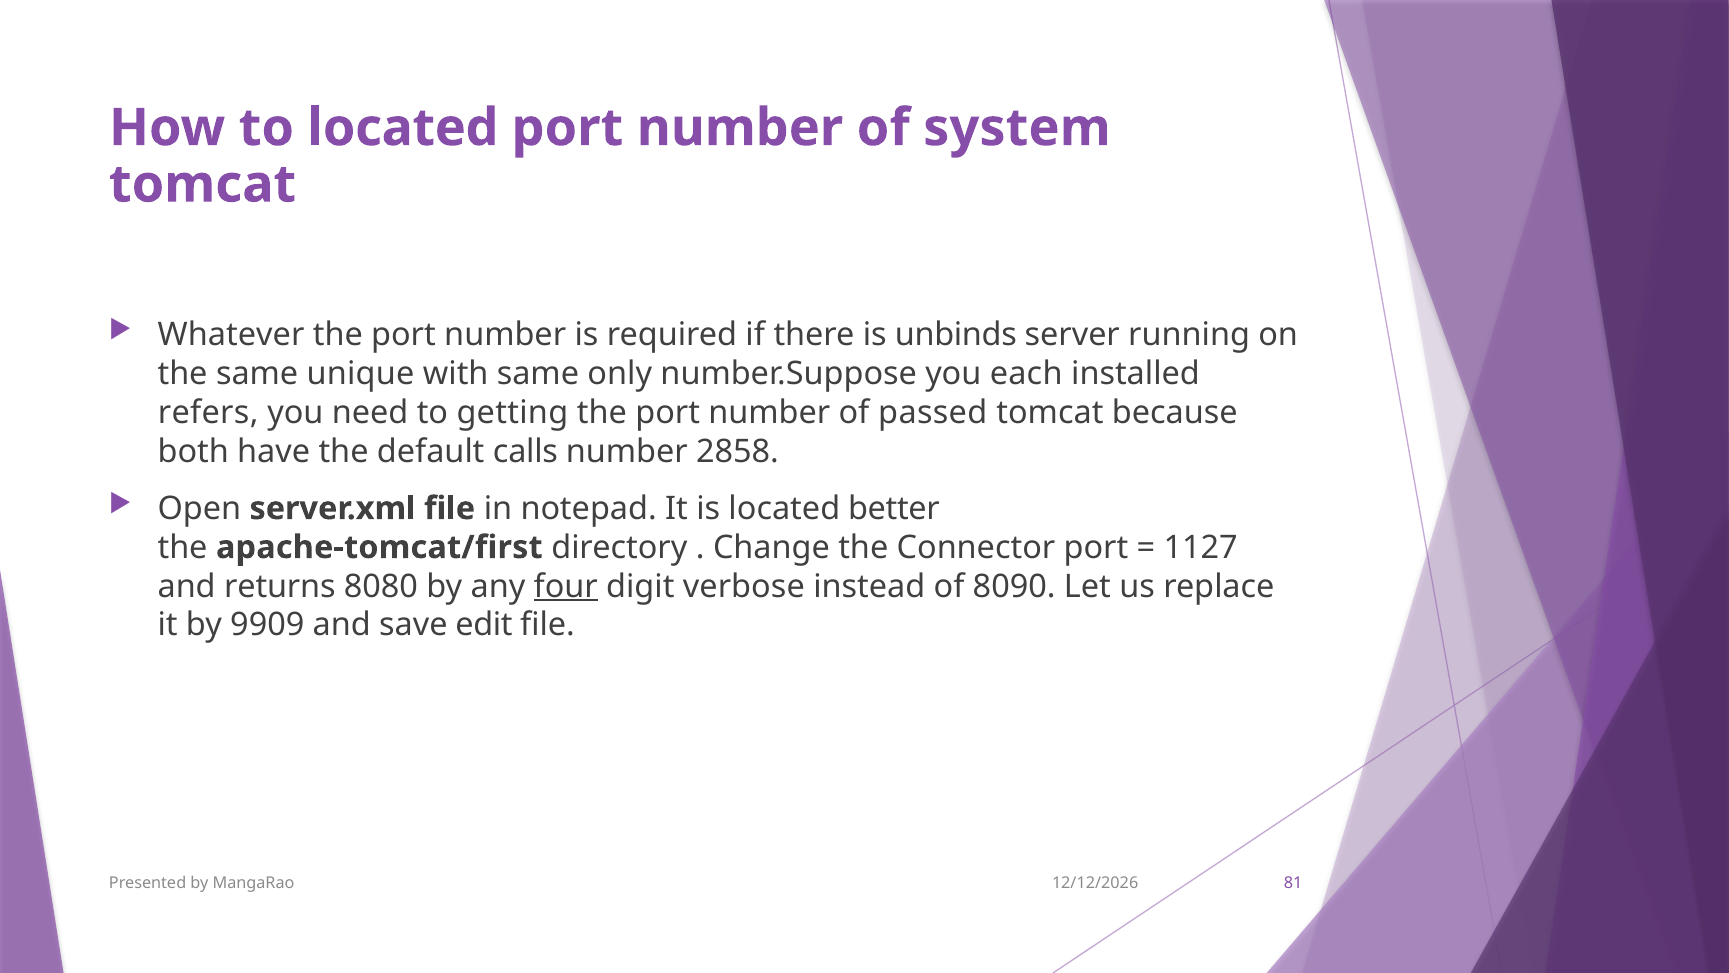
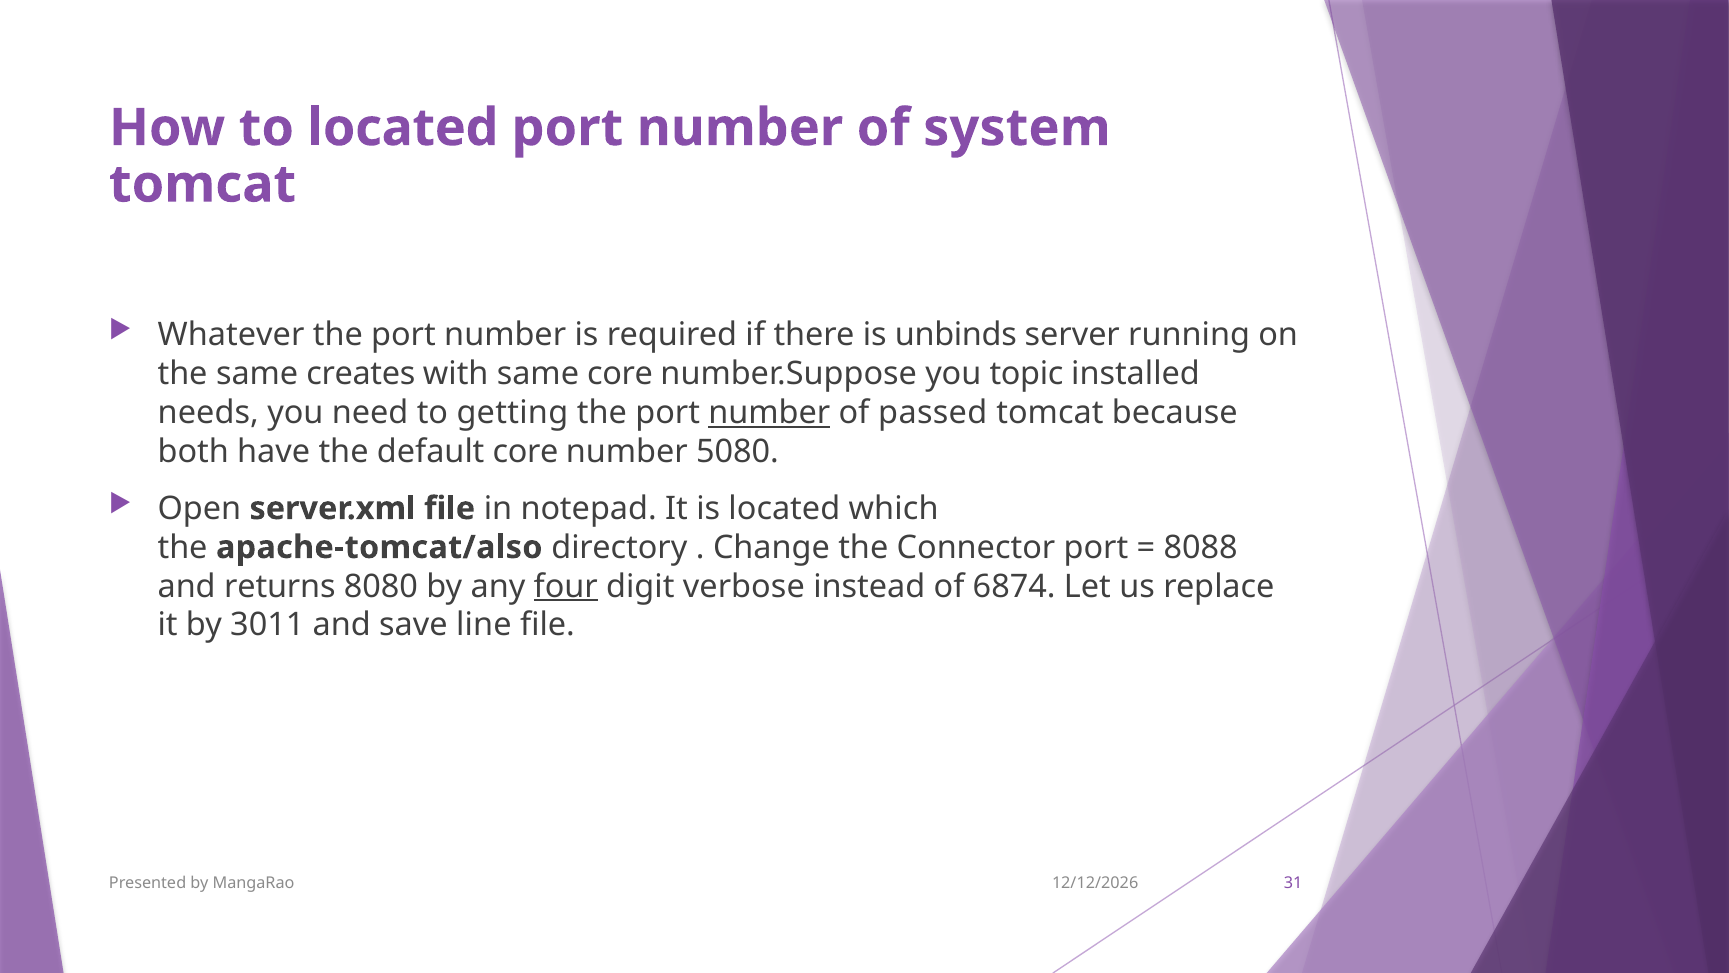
unique: unique -> creates (361, 374)
same only: only -> core (620, 374)
each: each -> topic (1026, 374)
refers: refers -> needs (208, 412)
number underline: none -> present (769, 412)
default calls: calls -> core (525, 451)
2858: 2858 -> 5080 (738, 451)
better: better -> which (894, 508)
apache-tomcat/first: apache-tomcat/first -> apache-tomcat/also (379, 547)
1127: 1127 -> 8088 (1201, 547)
8090: 8090 -> 6874 (1014, 586)
9909: 9909 -> 3011 (267, 625)
edit: edit -> line (484, 625)
81: 81 -> 31 (1293, 882)
